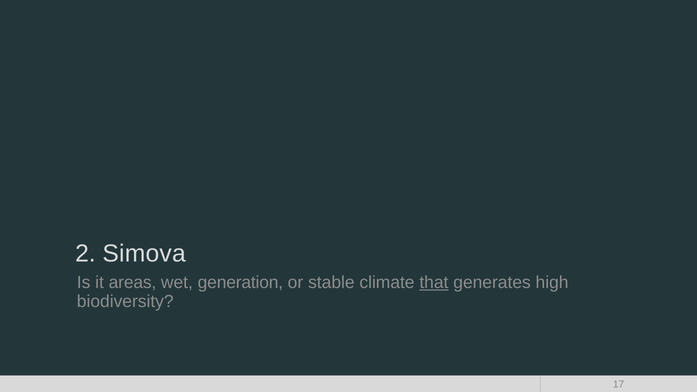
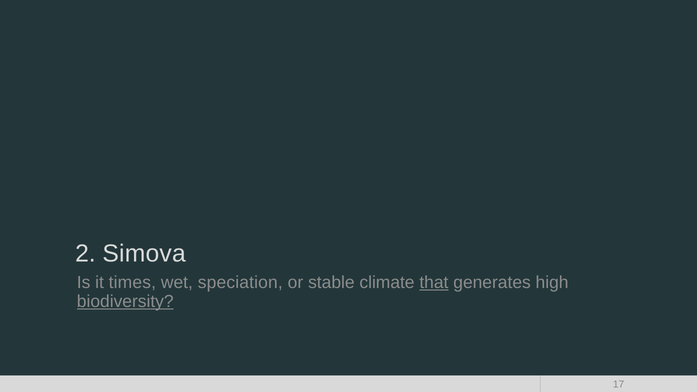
areas: areas -> times (132, 283)
generation: generation -> speciation (240, 283)
biodiversity underline: none -> present (125, 301)
